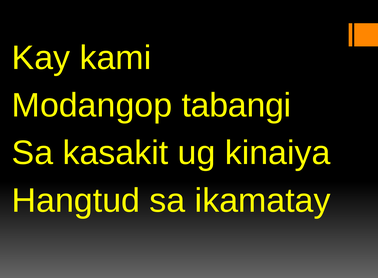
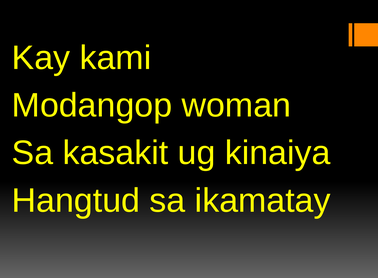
tabangi: tabangi -> woman (236, 105)
